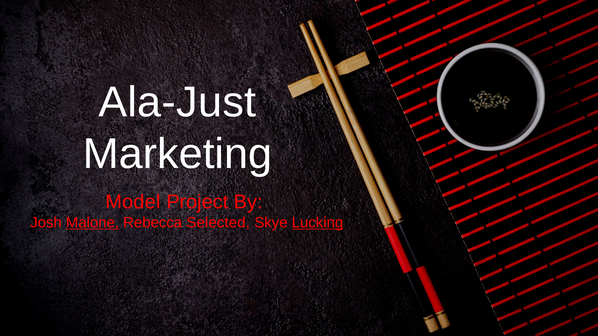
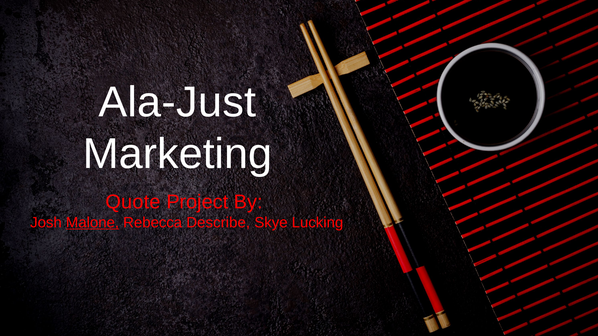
Model: Model -> Quote (133, 202)
Selected: Selected -> Describe (218, 223)
Lucking underline: present -> none (317, 223)
